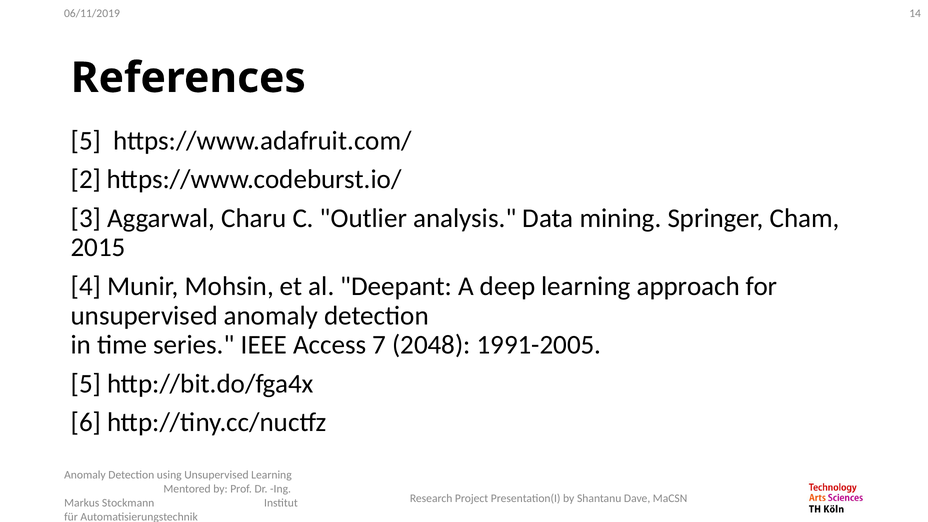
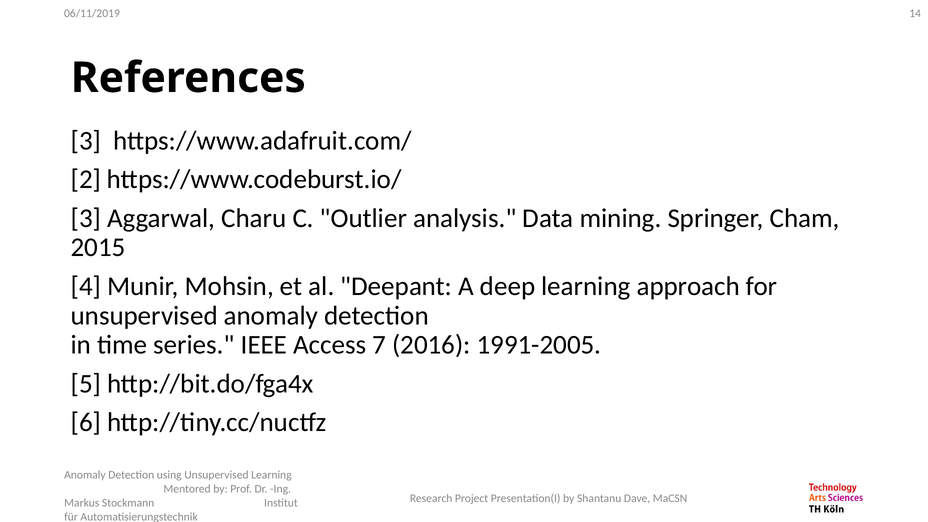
5: 5 -> 3 (86, 141)
2048: 2048 -> 2016 (431, 345)
